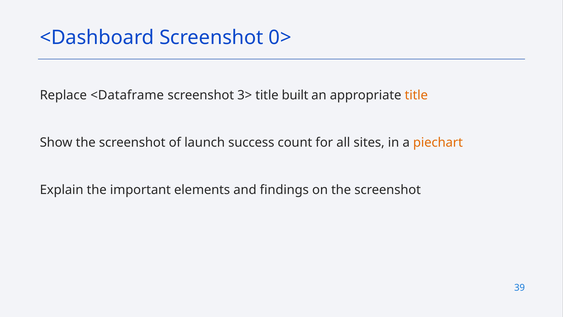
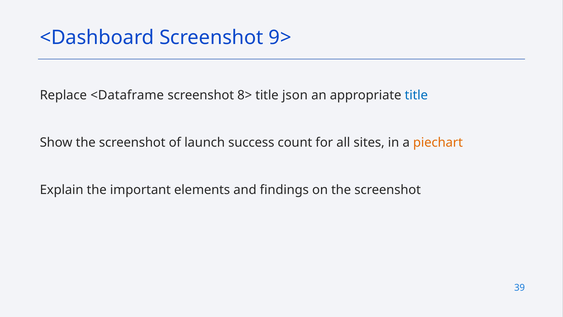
0>: 0> -> 9> (280, 38)
3>: 3> -> 8> (245, 95)
built: built -> json (295, 95)
title colour: orange -> blue (416, 95)
